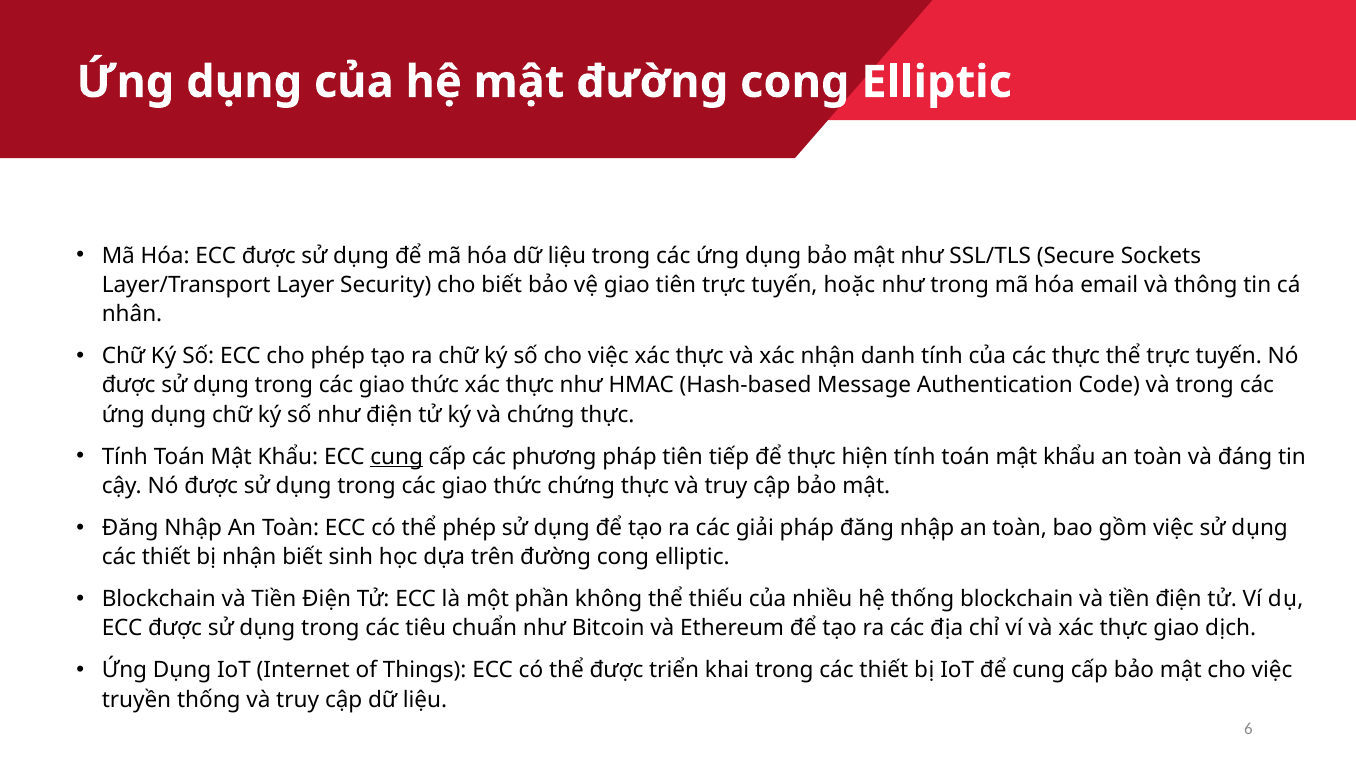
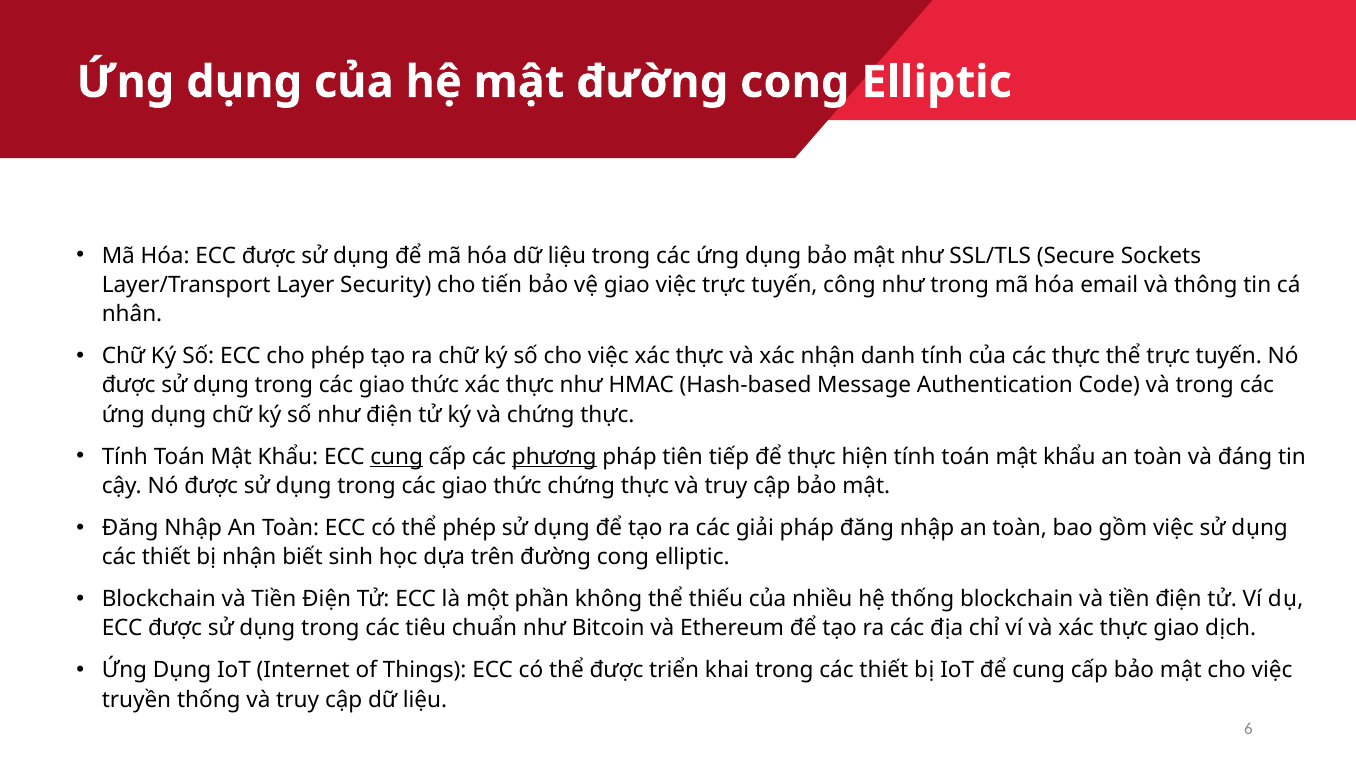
cho biết: biết -> tiến (502, 285)
giao tiên: tiên -> việc (676, 285)
hoặc: hoặc -> công (849, 285)
phương underline: none -> present (554, 456)
